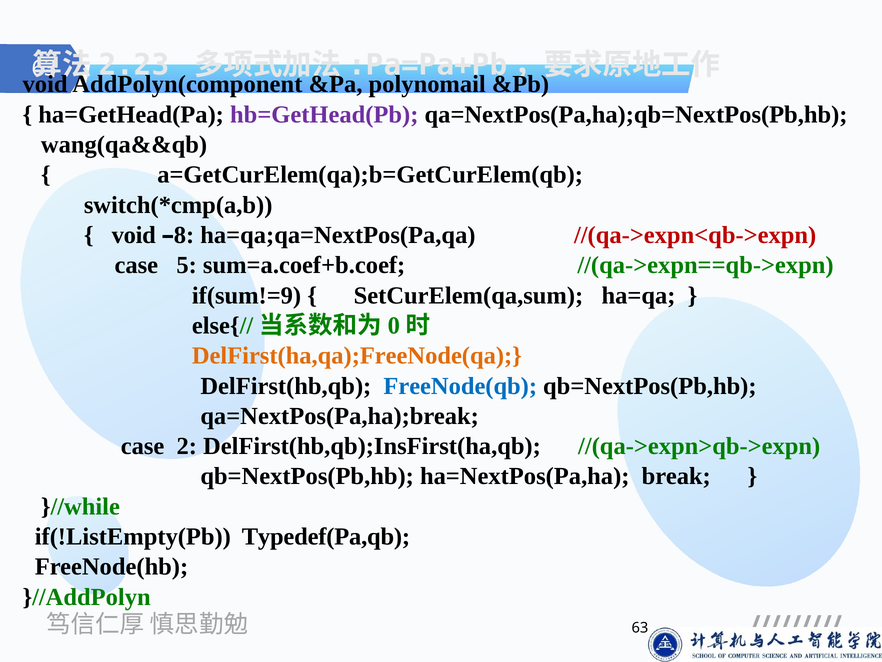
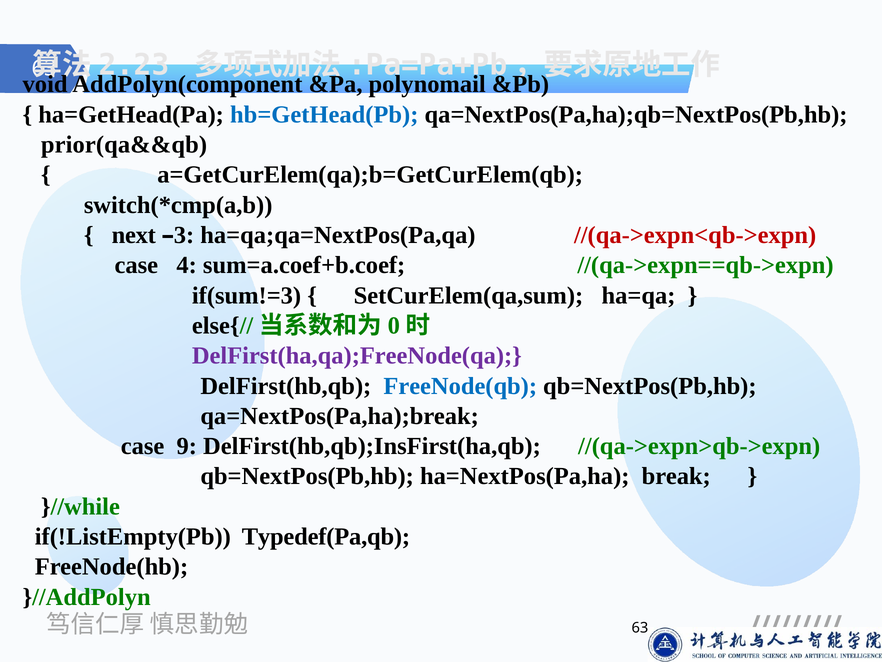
hb=GetHead(Pb colour: purple -> blue (324, 114)
wang(qa&&qb: wang(qa&&qb -> prior(qa&&qb (124, 144)
void: void -> next (134, 235)
8: 8 -> 3 (184, 235)
5: 5 -> 4 (187, 265)
if(sum!=9: if(sum!=9 -> if(sum!=3 (247, 295)
DelFirst(ha,qa);FreeNode(qa colour: orange -> purple (357, 355)
2: 2 -> 9 (187, 446)
